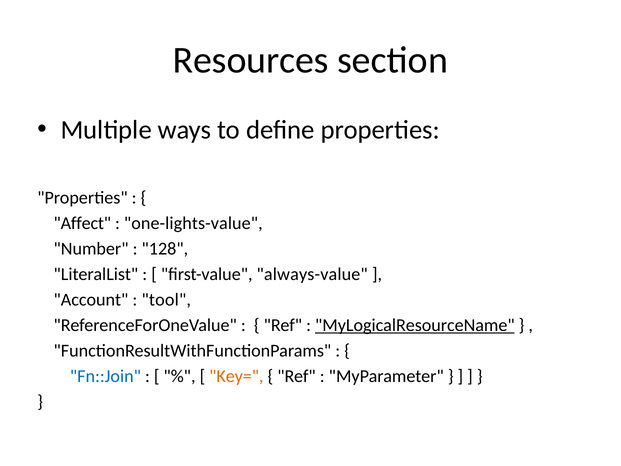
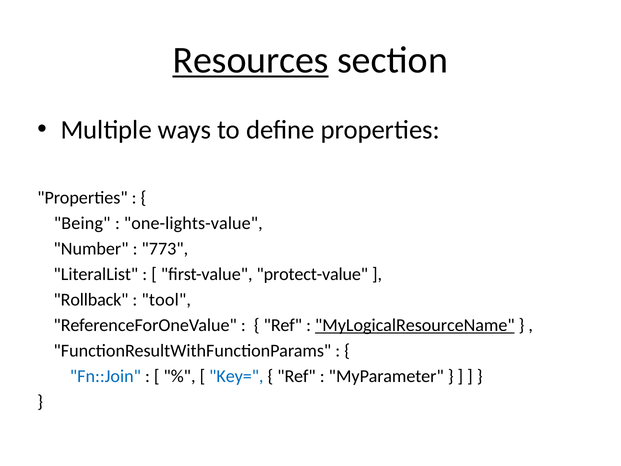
Resources underline: none -> present (251, 60)
Affect: Affect -> Being (82, 223)
128: 128 -> 773 (165, 248)
always-value: always-value -> protect-value (312, 274)
Account: Account -> Rollback (91, 300)
Key= colour: orange -> blue (236, 376)
